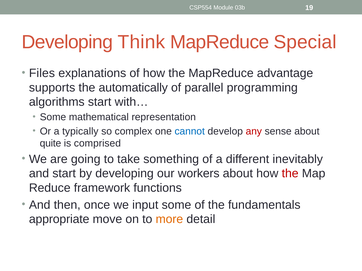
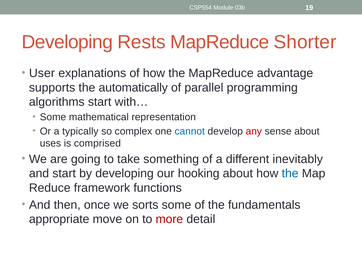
Think: Think -> Rests (142, 42)
Special: Special -> Shorter (305, 42)
Files: Files -> User (42, 73)
quite: quite -> uses (50, 144)
workers: workers -> hooking (199, 174)
the colour: red -> blue (290, 174)
input: input -> sorts (145, 205)
more colour: orange -> red (169, 220)
